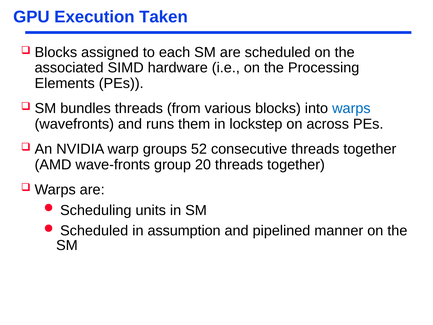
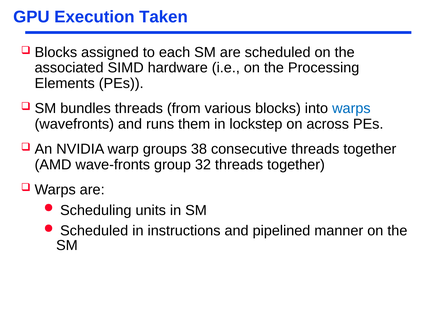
52: 52 -> 38 (199, 149)
20: 20 -> 32 (203, 164)
assumption: assumption -> instructions (184, 231)
